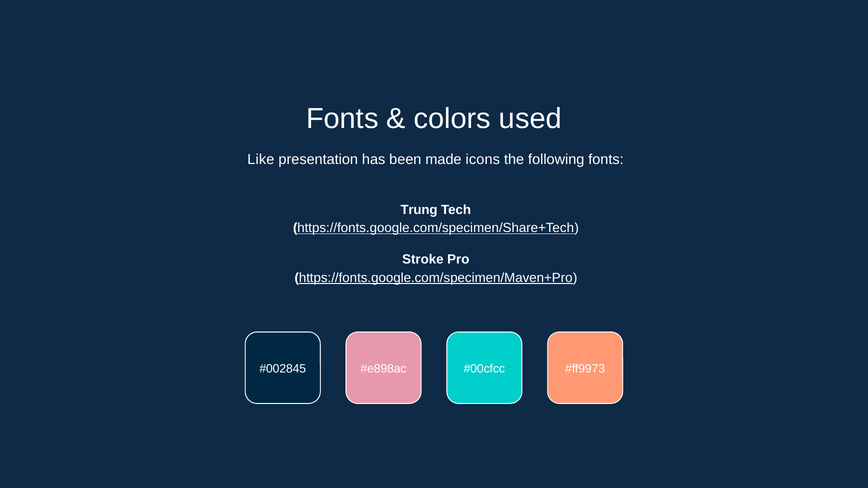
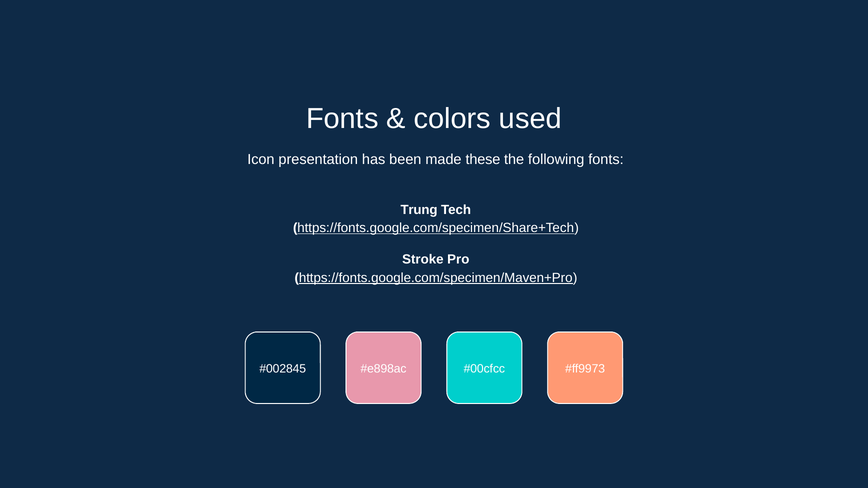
Like: Like -> Icon (261, 159)
icons: icons -> these (483, 159)
